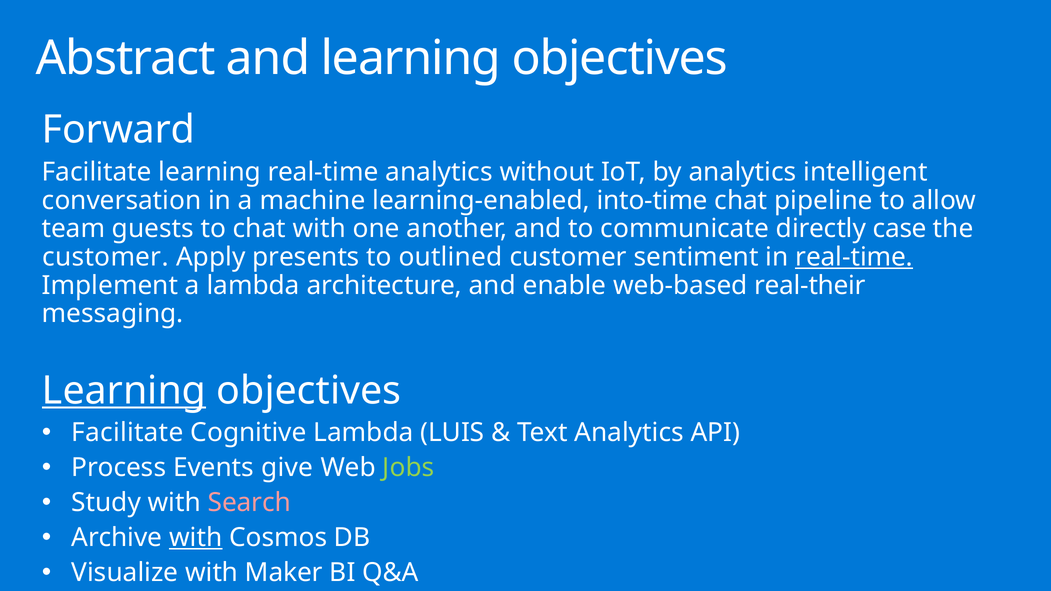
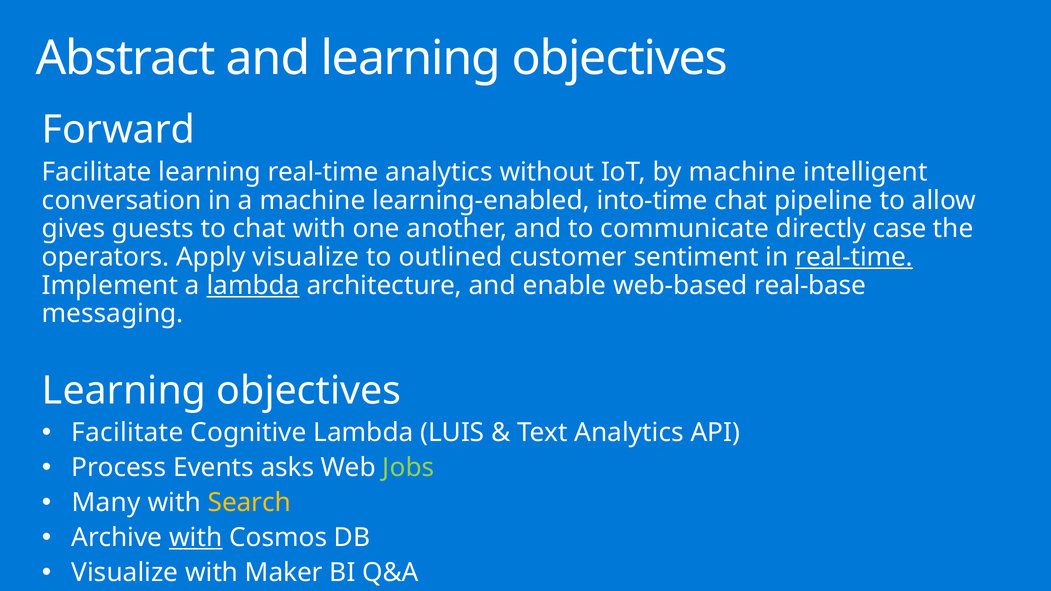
by analytics: analytics -> machine (742, 172)
team: team -> gives (74, 229)
customer: customer -> operators (106, 257)
Apply presents: presents -> visualize (306, 257)
lambda underline: none -> present (253, 285)
real-their: real-their -> real-base (810, 285)
Learning underline: present -> none (124, 391)
give: give -> asks (288, 468)
Study: Study -> Many (106, 503)
Search colour: pink -> yellow (249, 503)
